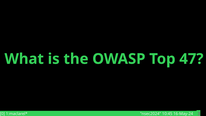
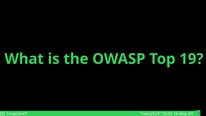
47: 47 -> 19 (191, 59)
